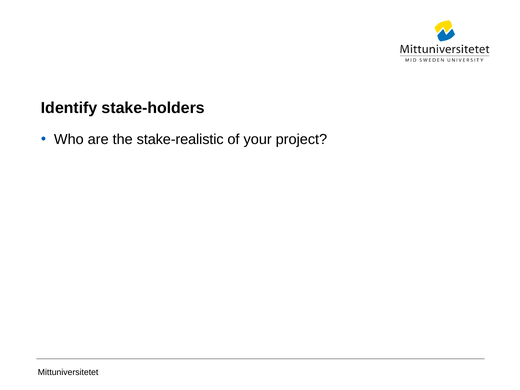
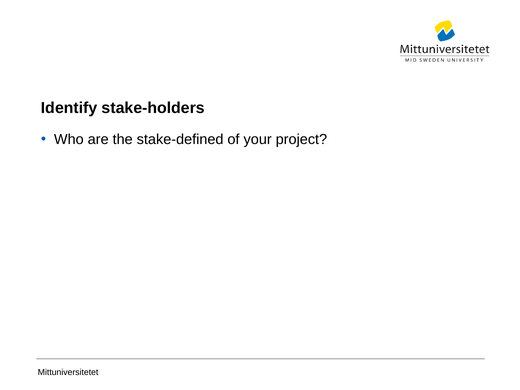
stake-realistic: stake-realistic -> stake-defined (180, 139)
